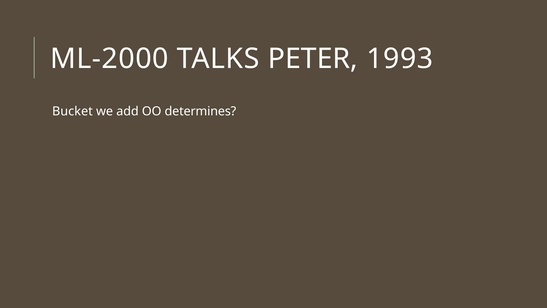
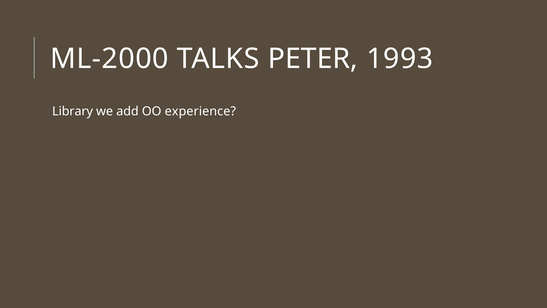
Bucket: Bucket -> Library (73, 111)
determines: determines -> experience (200, 111)
